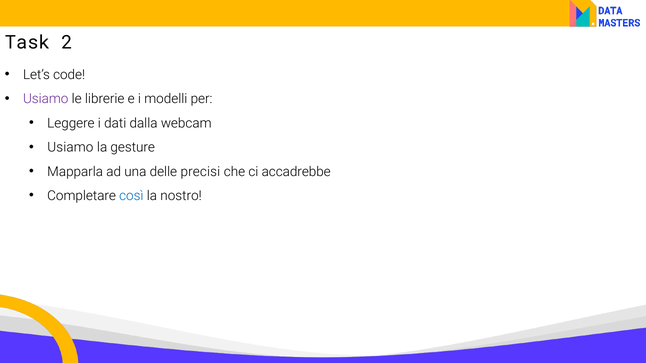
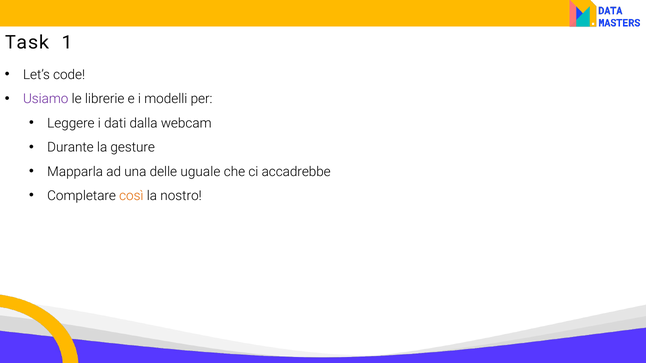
2: 2 -> 1 (67, 43)
Usiamo: Usiamo -> Durante (70, 148)
precisi: precisi -> uguale (200, 172)
così colour: blue -> orange (131, 196)
